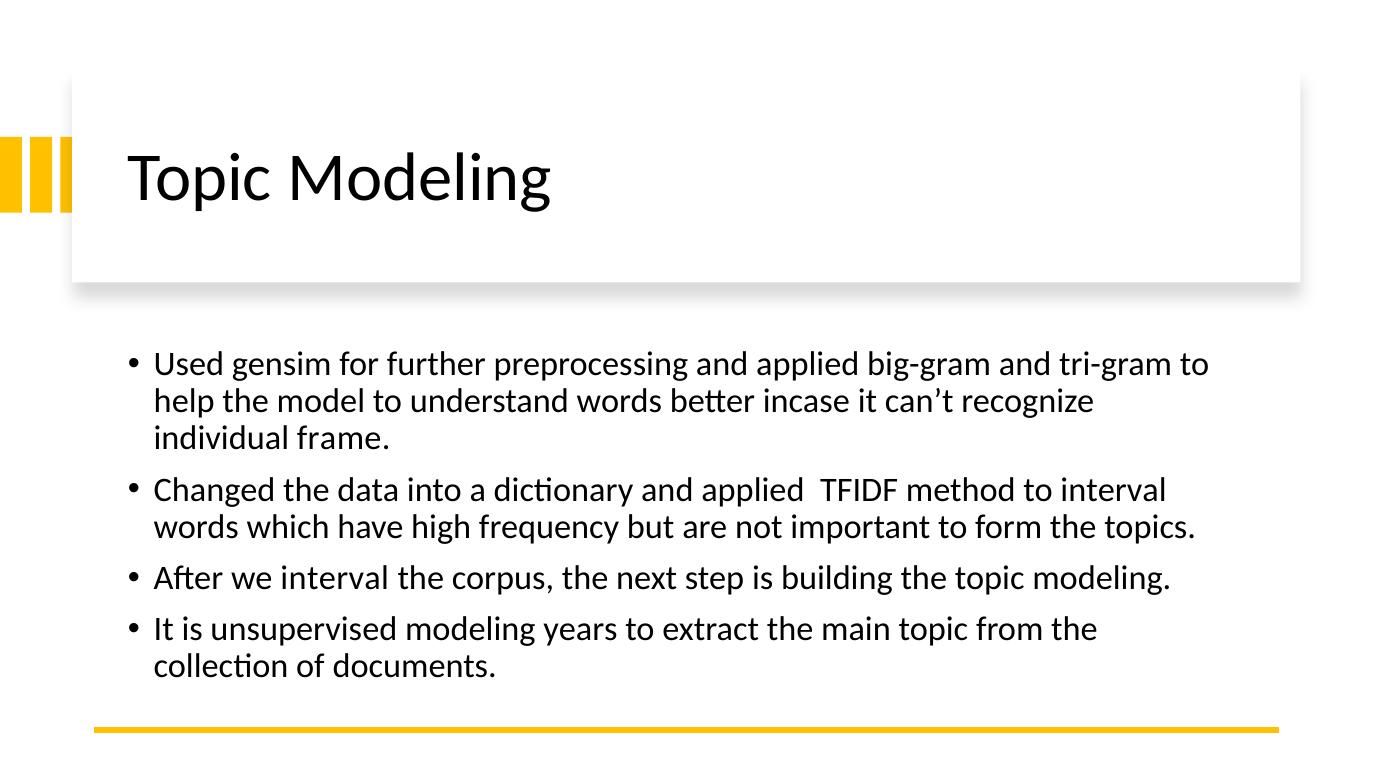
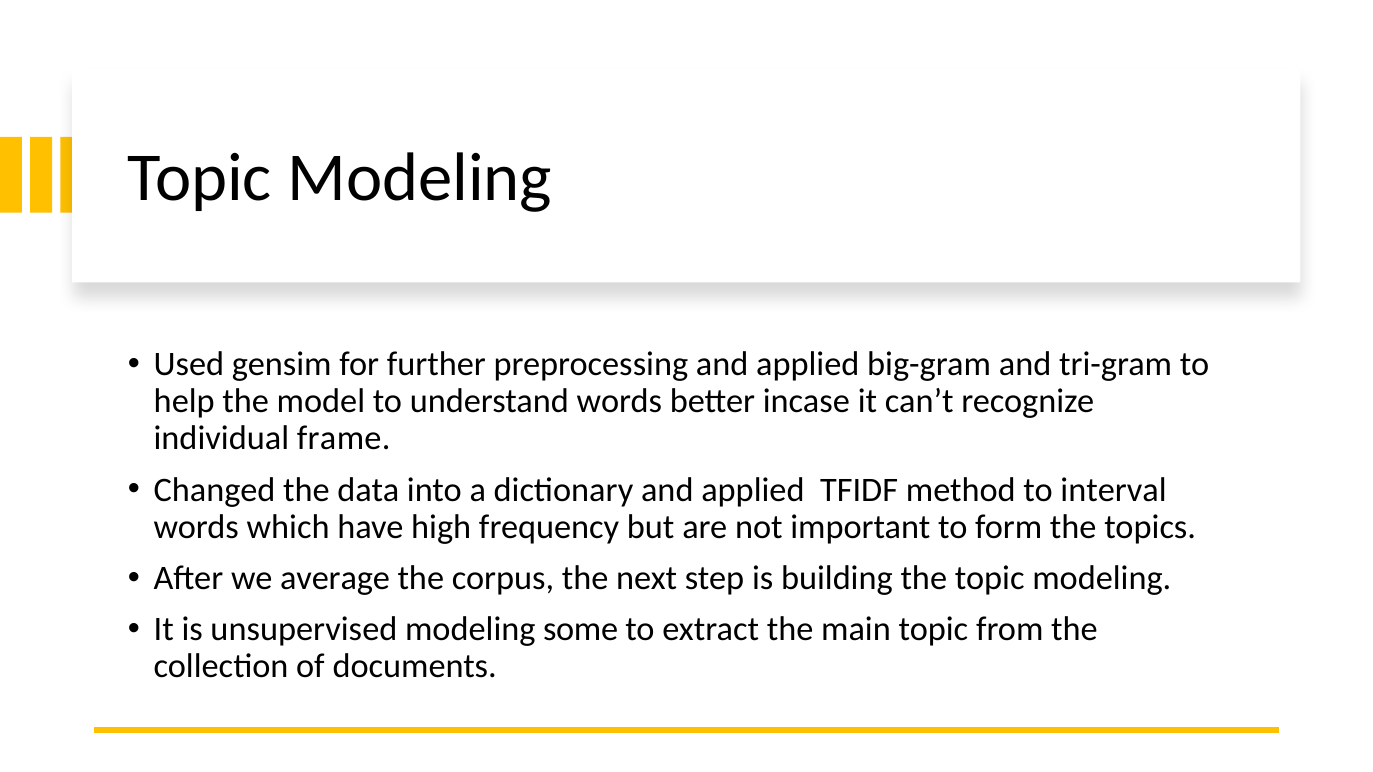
we interval: interval -> average (335, 578)
years: years -> some (581, 630)
